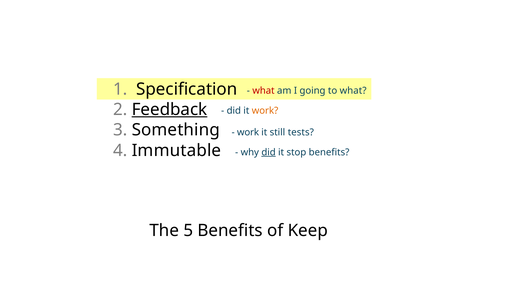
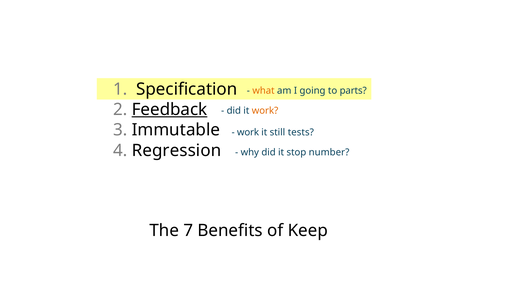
what colour: red -> orange (263, 91)
to what: what -> parts (353, 91)
Something: Something -> Immutable (176, 130)
Immutable: Immutable -> Regression (177, 150)
did underline: present -> none (269, 152)
stop benefits: benefits -> number (329, 152)
5: 5 -> 7 (188, 230)
